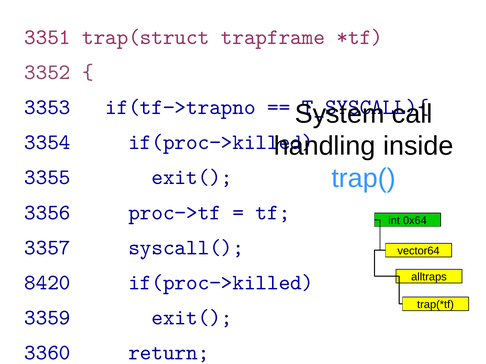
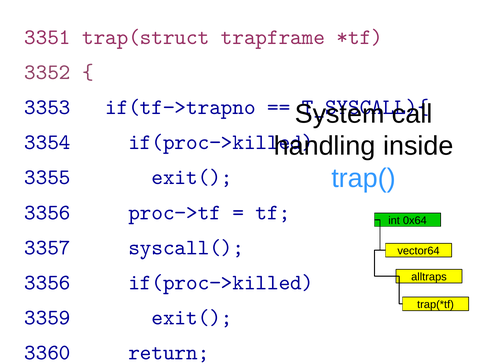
8420: 8420 -> 3356 (47, 283)
